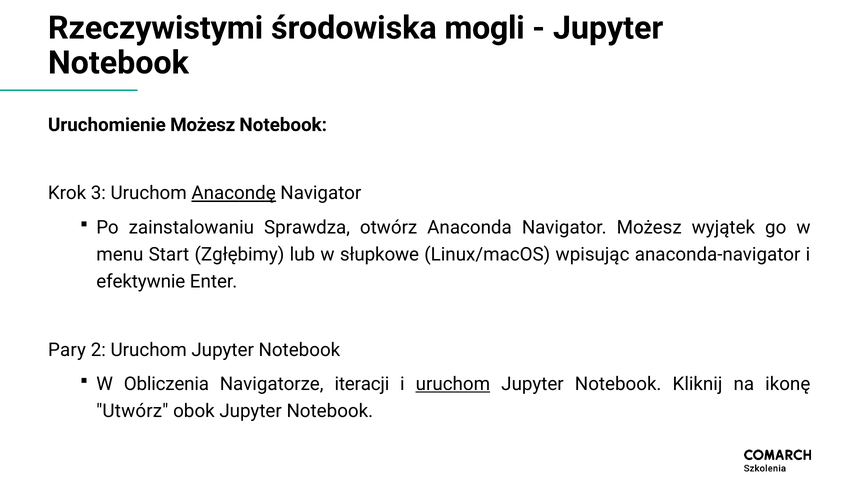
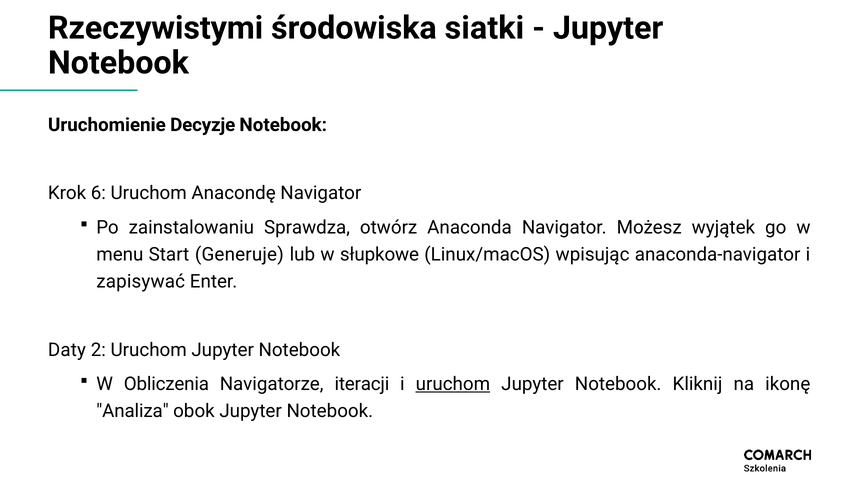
mogli: mogli -> siatki (484, 28)
Uruchomienie Możesz: Możesz -> Decyzje (203, 125)
3: 3 -> 6 (98, 193)
Anacondę underline: present -> none (234, 193)
Zgłębimy: Zgłębimy -> Generuje (239, 255)
efektywnie: efektywnie -> zapisywać (141, 282)
Pary: Pary -> Daty (67, 350)
Utwórz: Utwórz -> Analiza (132, 411)
